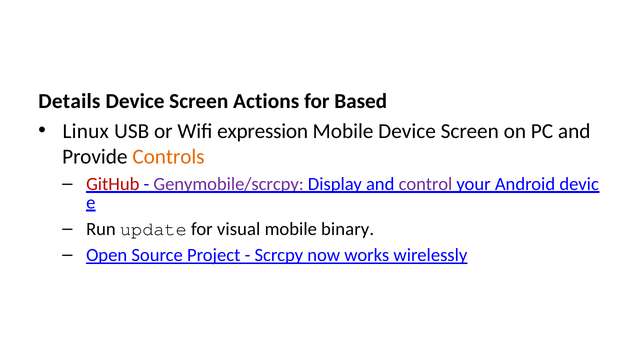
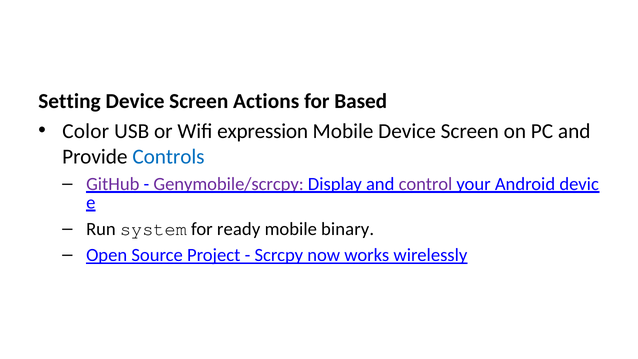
Details: Details -> Setting (69, 101)
Linux: Linux -> Color (86, 131)
Controls colour: orange -> blue (168, 156)
GitHub colour: red -> purple (113, 184)
update: update -> system (153, 229)
visual: visual -> ready (239, 229)
